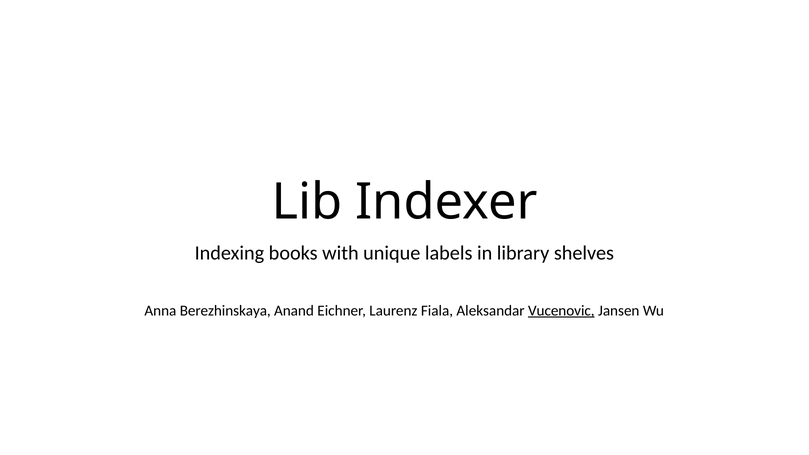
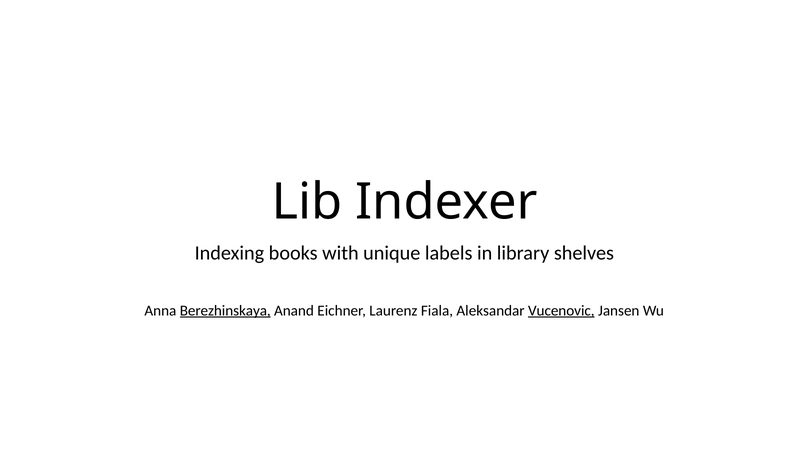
Berezhinskaya underline: none -> present (225, 311)
